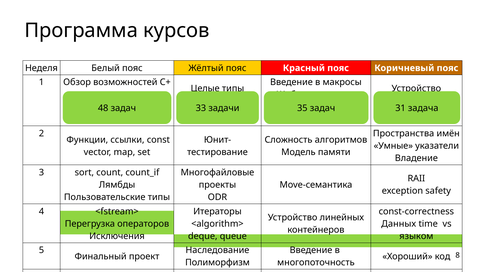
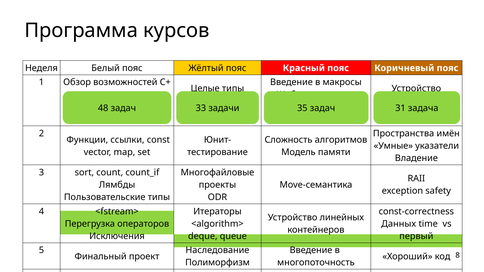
языком: языком -> первый (416, 236)
